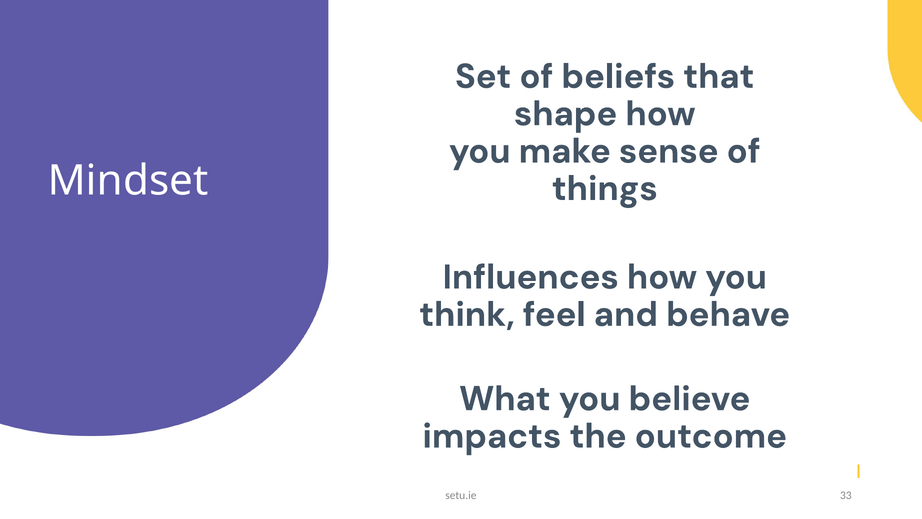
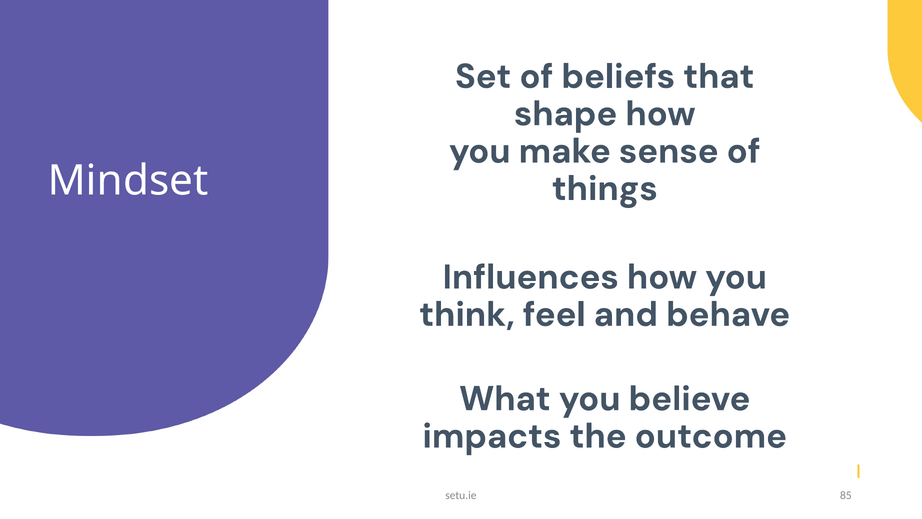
33: 33 -> 85 (846, 495)
